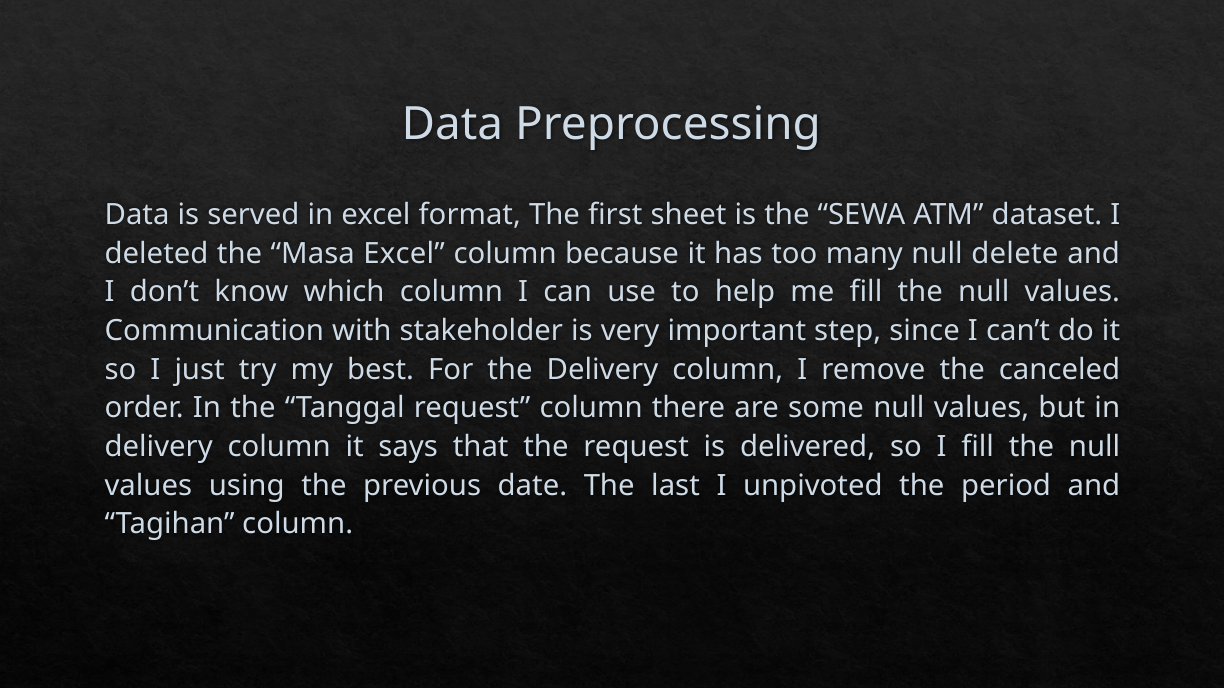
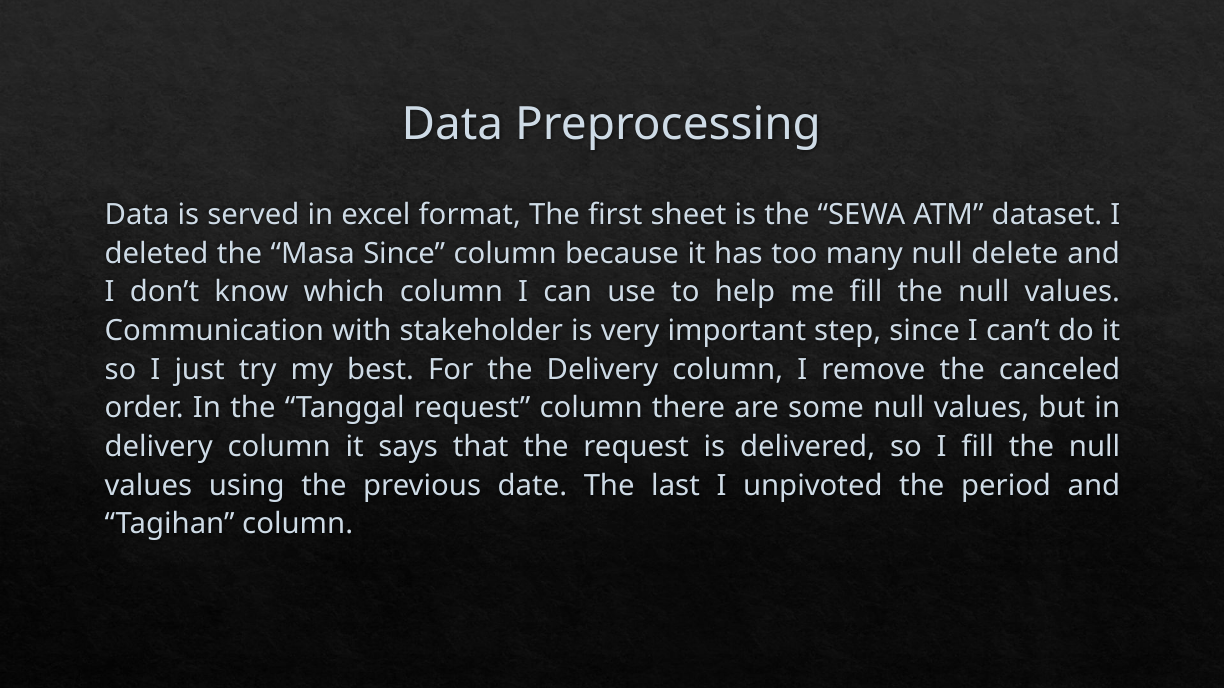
Masa Excel: Excel -> Since (404, 254)
